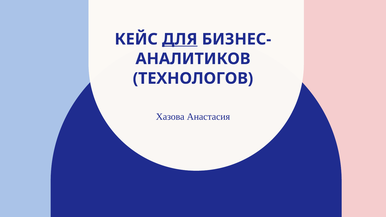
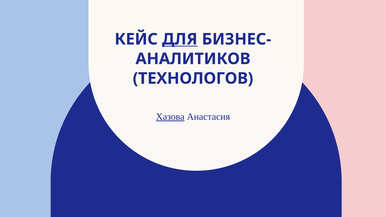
Хазова underline: none -> present (170, 117)
